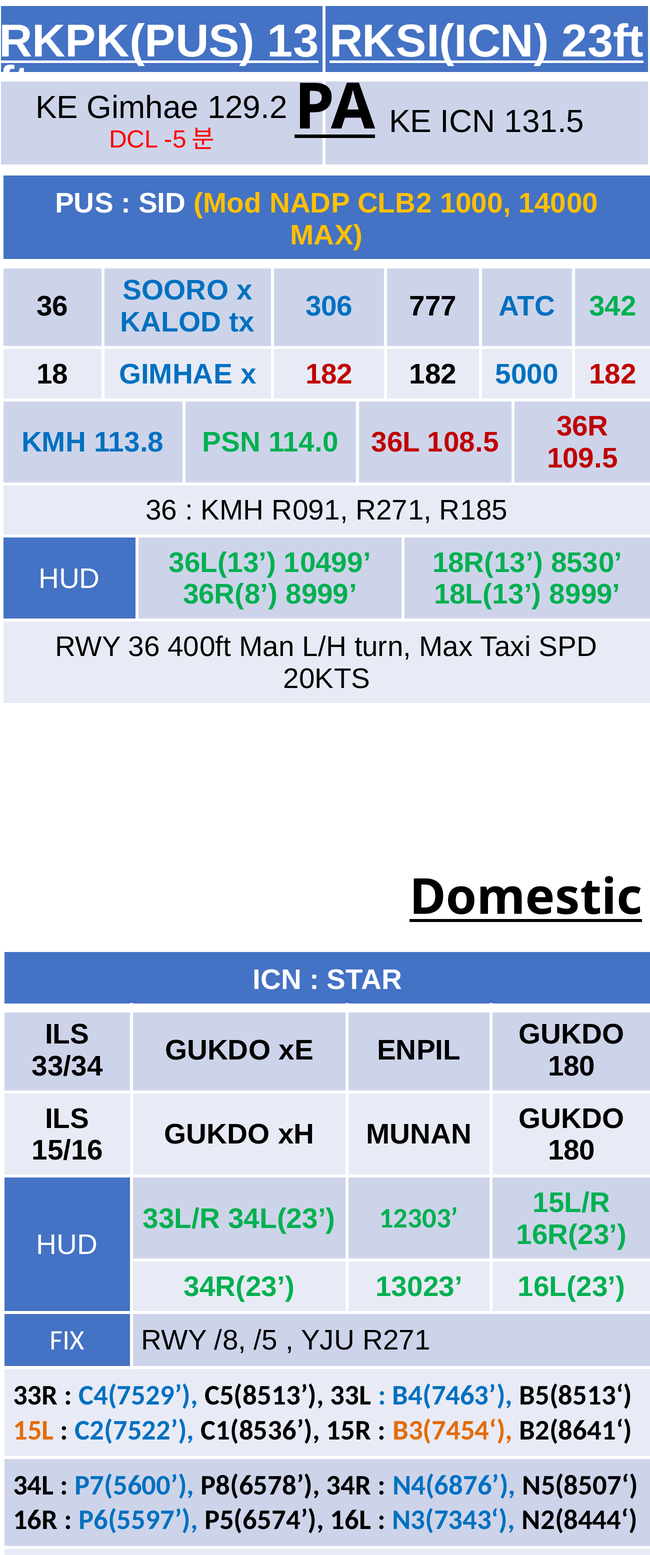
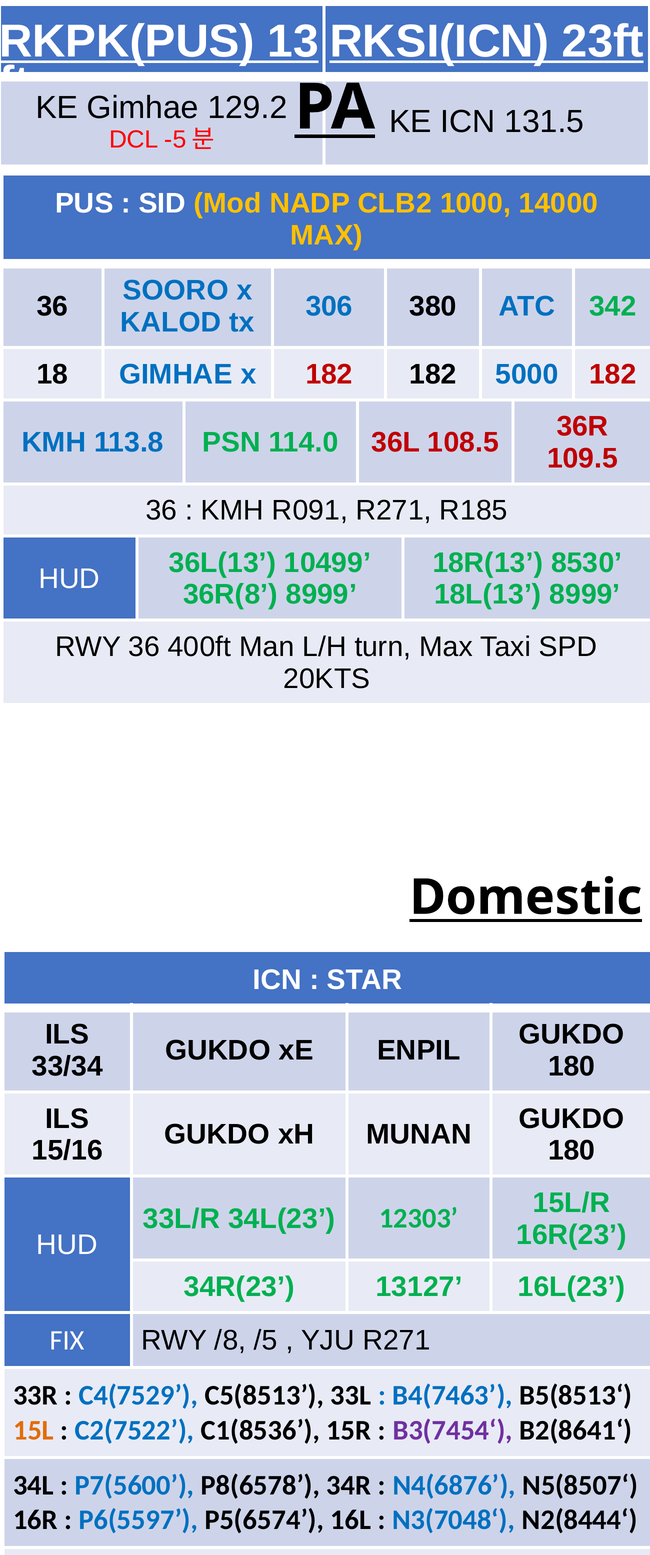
777: 777 -> 380 (433, 306)
13023: 13023 -> 13127 (419, 1287)
B3(7454‘ colour: orange -> purple (453, 1430)
N3(7343‘: N3(7343‘ -> N3(7048‘ (454, 1520)
